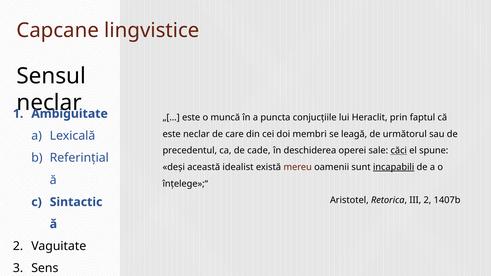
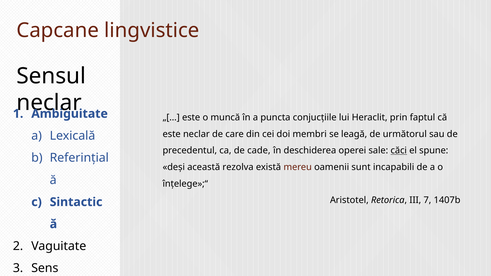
idealist: idealist -> rezolva (238, 167)
incapabili underline: present -> none (394, 167)
III 2: 2 -> 7 (427, 200)
